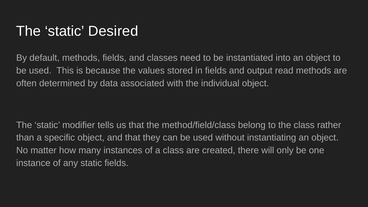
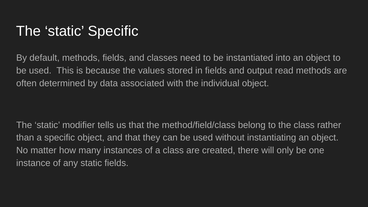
static Desired: Desired -> Specific (113, 31)
